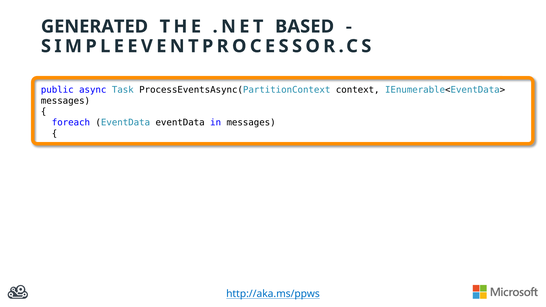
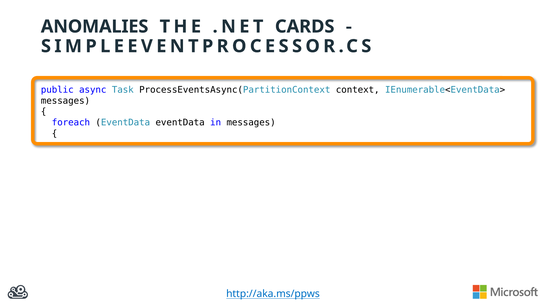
GENERATED: GENERATED -> ANOMALIES (95, 27)
BASED: BASED -> CARDS (305, 27)
